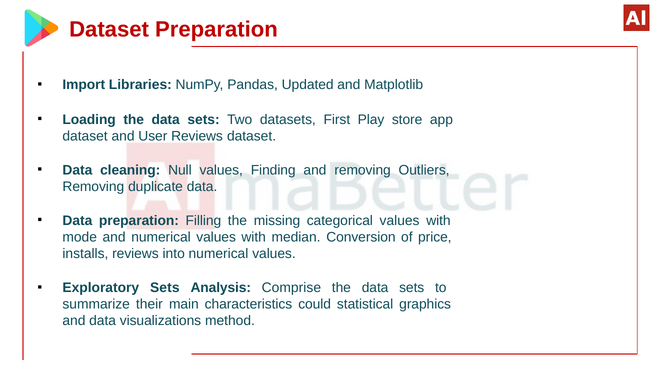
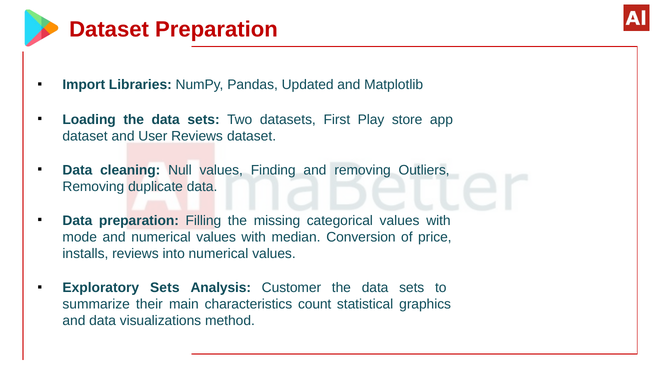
Comprise: Comprise -> Customer (291, 288)
could: could -> count (315, 304)
